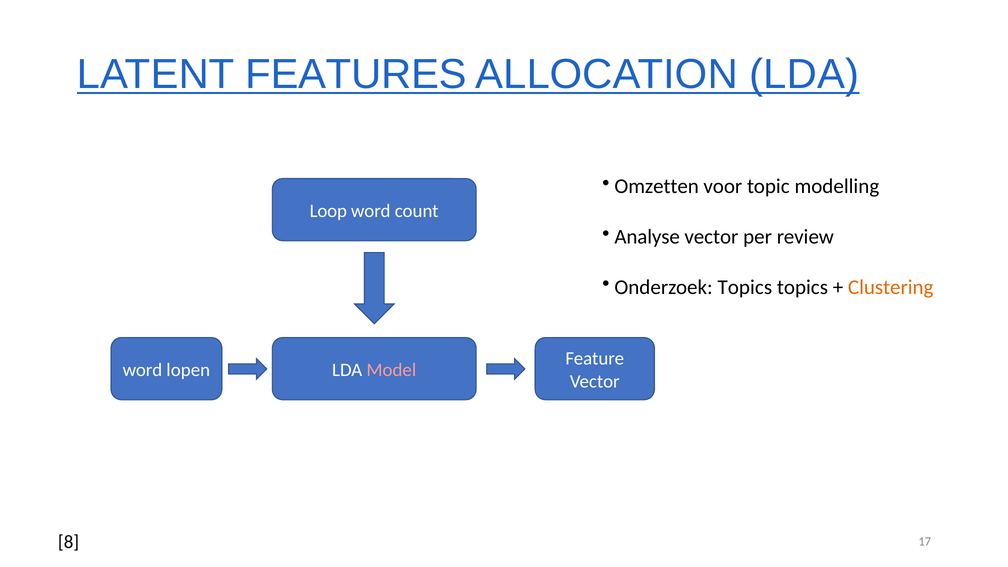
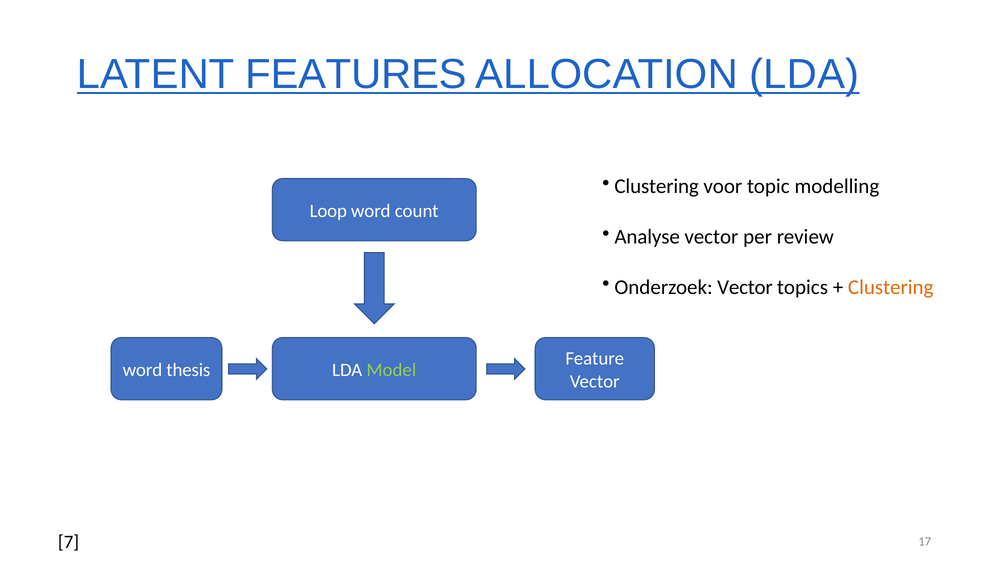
Omzetten: Omzetten -> Clustering (657, 187)
Onderzoek Topics: Topics -> Vector (745, 287)
lopen: lopen -> thesis (188, 370)
Model colour: pink -> light green (391, 370)
8: 8 -> 7 (69, 542)
